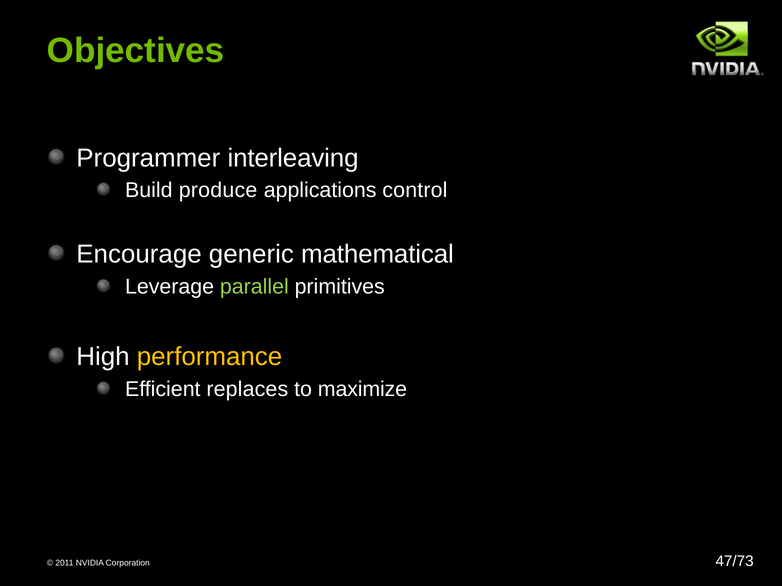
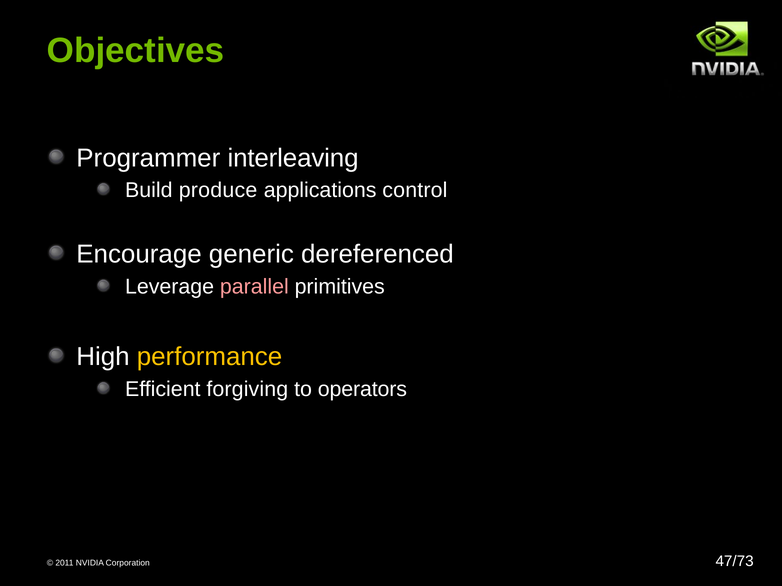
mathematical: mathematical -> dereferenced (377, 254)
parallel colour: light green -> pink (254, 287)
replaces: replaces -> forgiving (247, 389)
maximize: maximize -> operators (362, 389)
